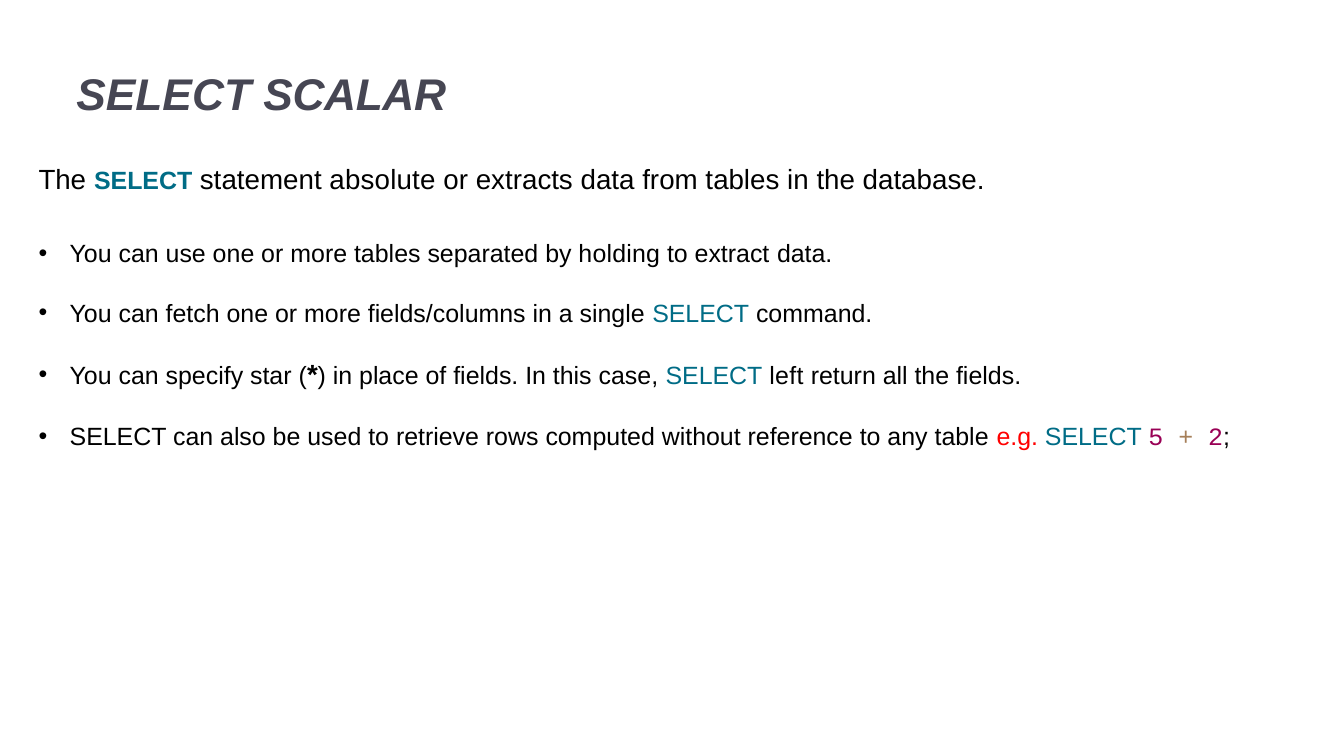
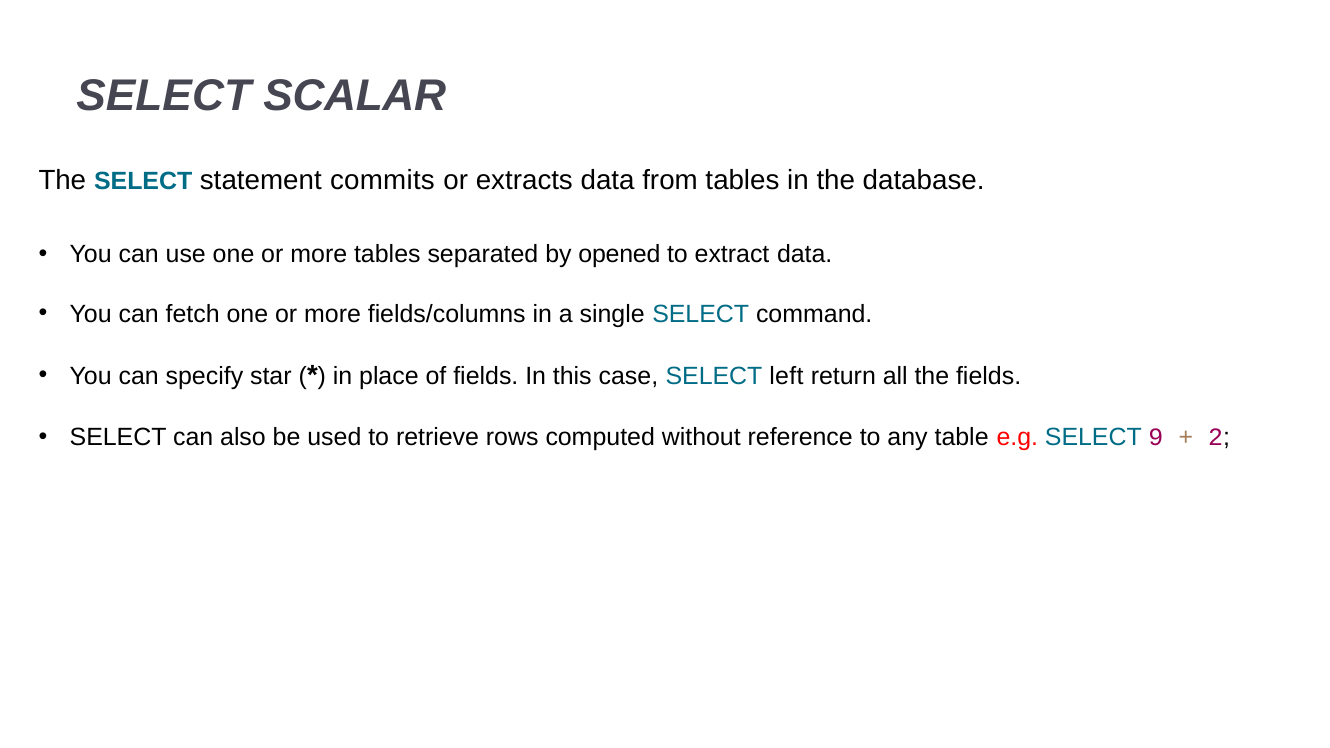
absolute: absolute -> commits (382, 181)
holding: holding -> opened (619, 254)
5: 5 -> 9 (1156, 437)
